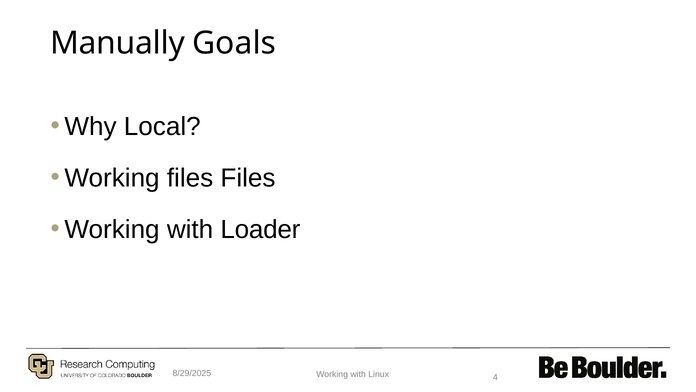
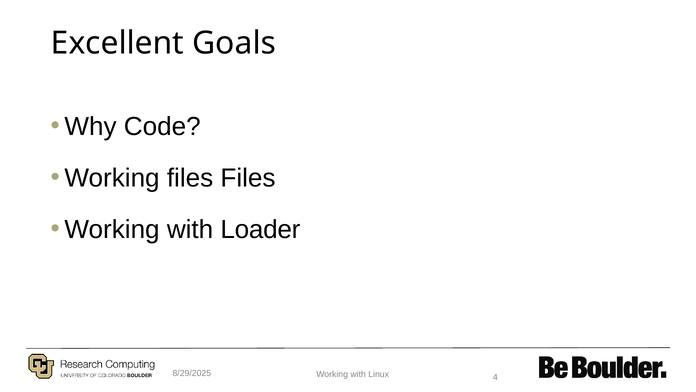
Manually: Manually -> Excellent (117, 43)
Local: Local -> Code (162, 126)
